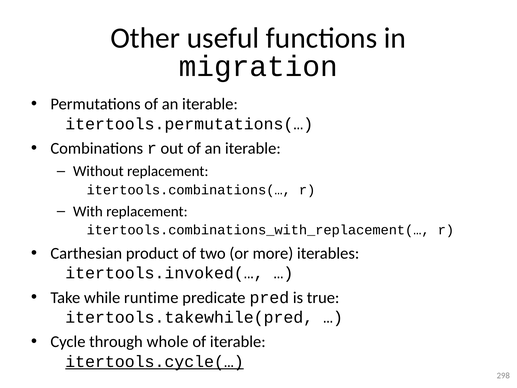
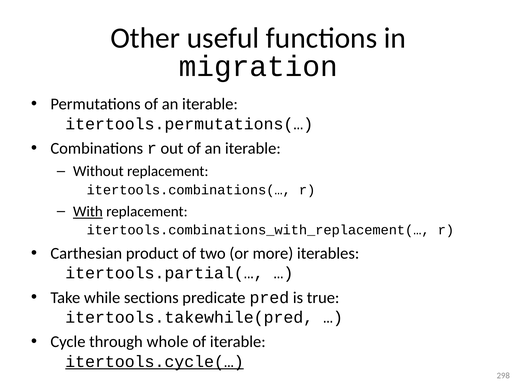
With underline: none -> present (88, 211)
itertools.invoked(…: itertools.invoked(… -> itertools.partial(… (164, 273)
runtime: runtime -> sections (151, 297)
